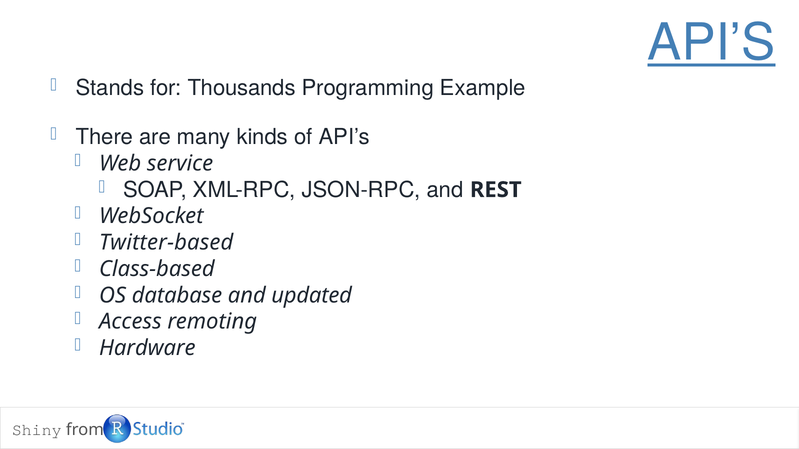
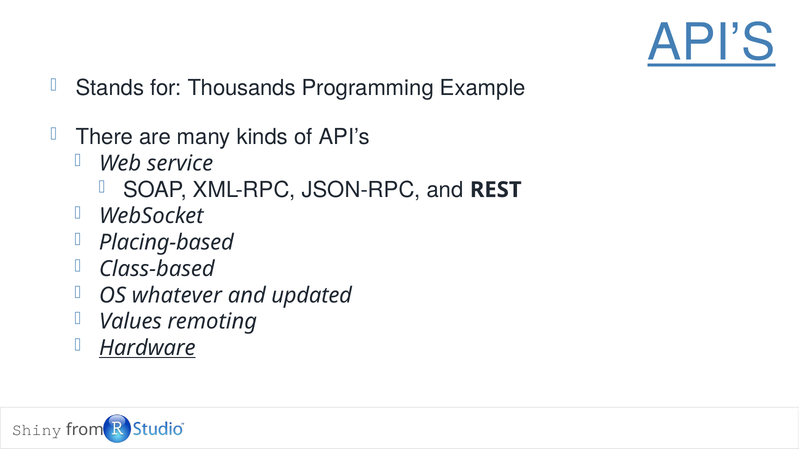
Twitter-based: Twitter-based -> Placing-based (166, 243)
database: database -> whatever (177, 296)
Access: Access -> Values (130, 322)
Hardware underline: none -> present (147, 348)
